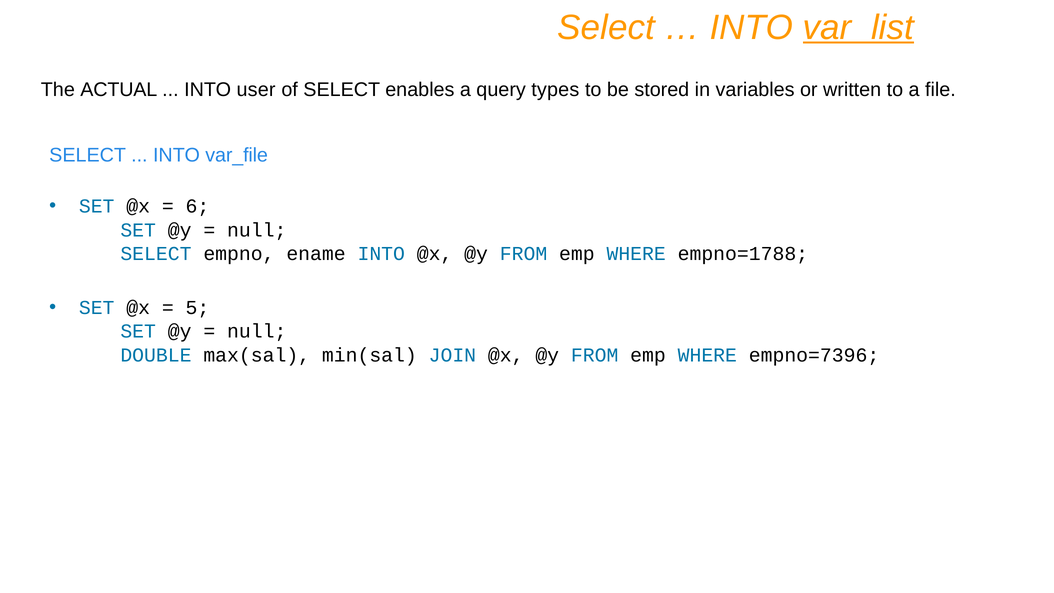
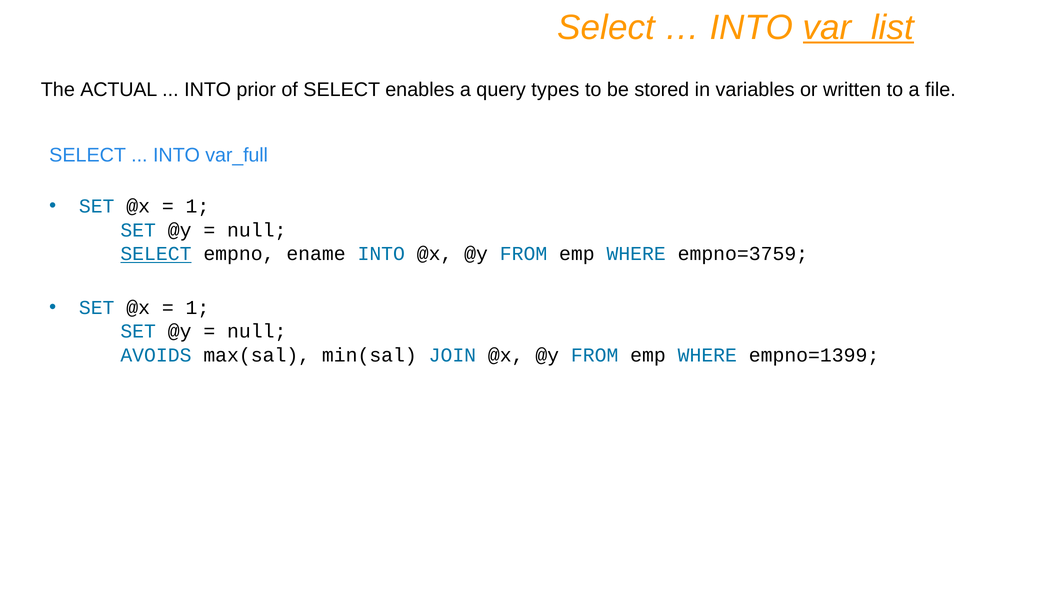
user: user -> prior (256, 90)
var_file: var_file -> var_full (237, 155)
6: 6 -> 1 (197, 206)
SELECT underline: none -> present (156, 254)
empno=1788: empno=1788 -> empno=3759 (743, 254)
5: 5 -> 1 (197, 307)
DOUBLE: DOUBLE -> AVOIDS (156, 355)
empno=7396: empno=7396 -> empno=1399 (814, 355)
